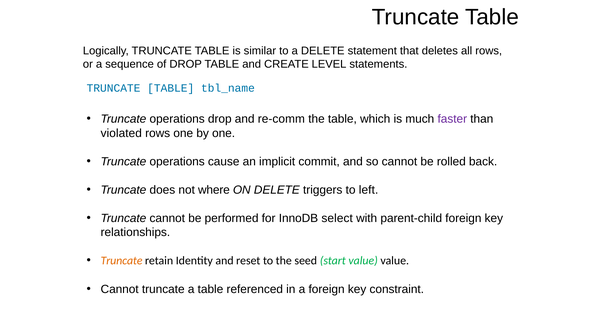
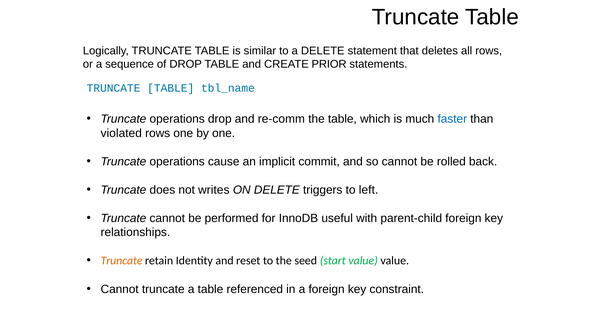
LEVEL: LEVEL -> PRIOR (329, 64)
faster colour: purple -> blue (452, 119)
where: where -> writes (214, 190)
select: select -> useful (337, 218)
